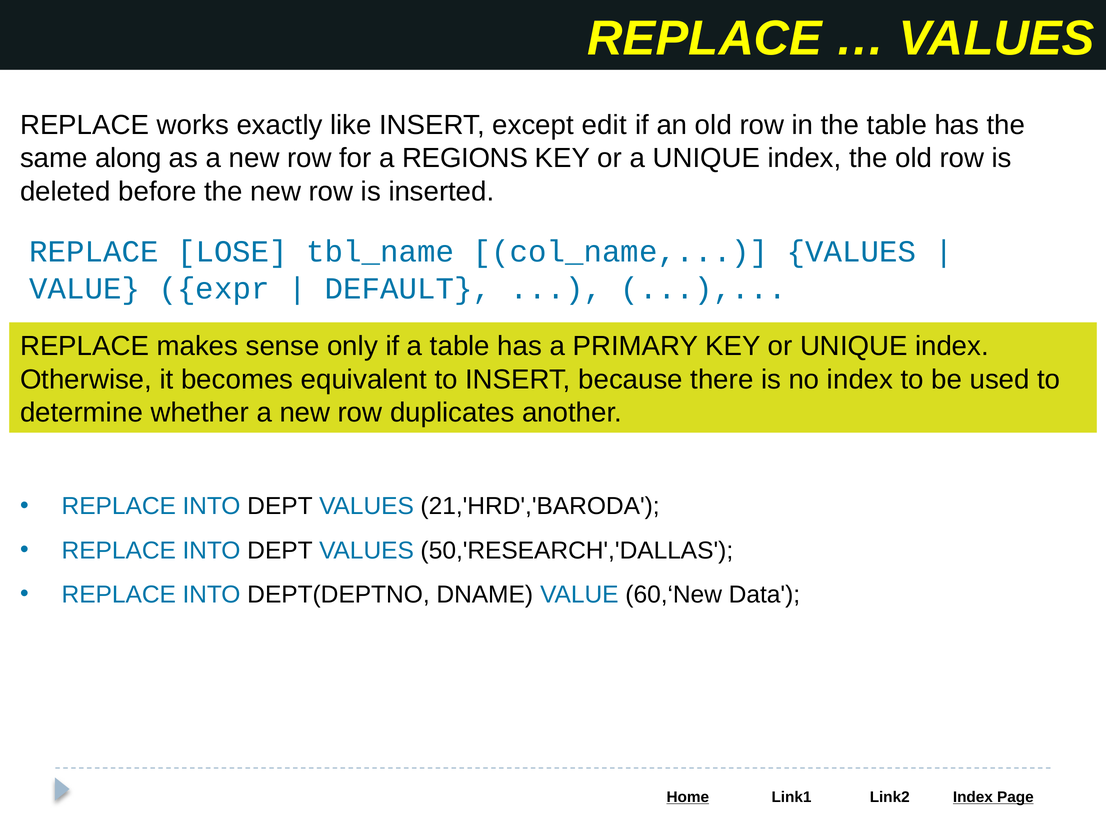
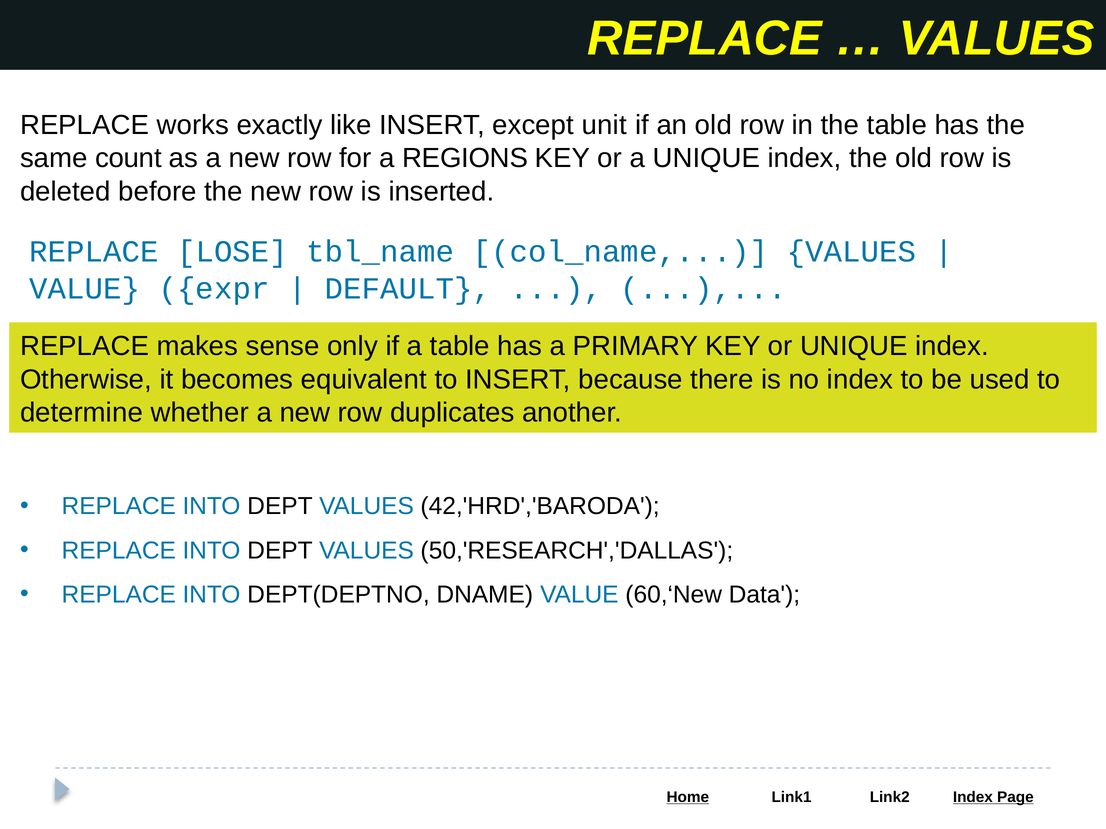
edit: edit -> unit (604, 125)
along: along -> count (128, 158)
21,'HRD','BARODA: 21,'HRD','BARODA -> 42,'HRD','BARODA (540, 507)
